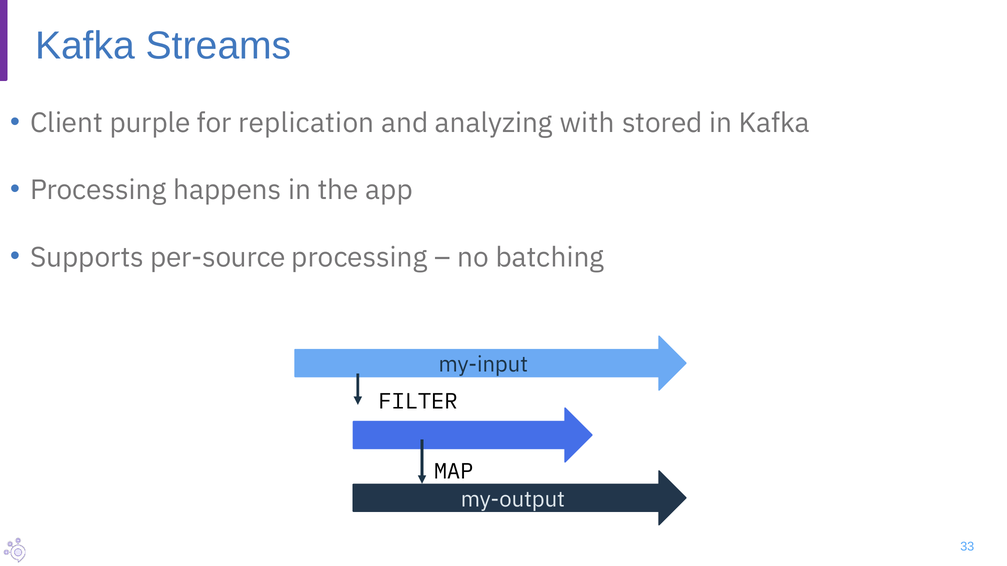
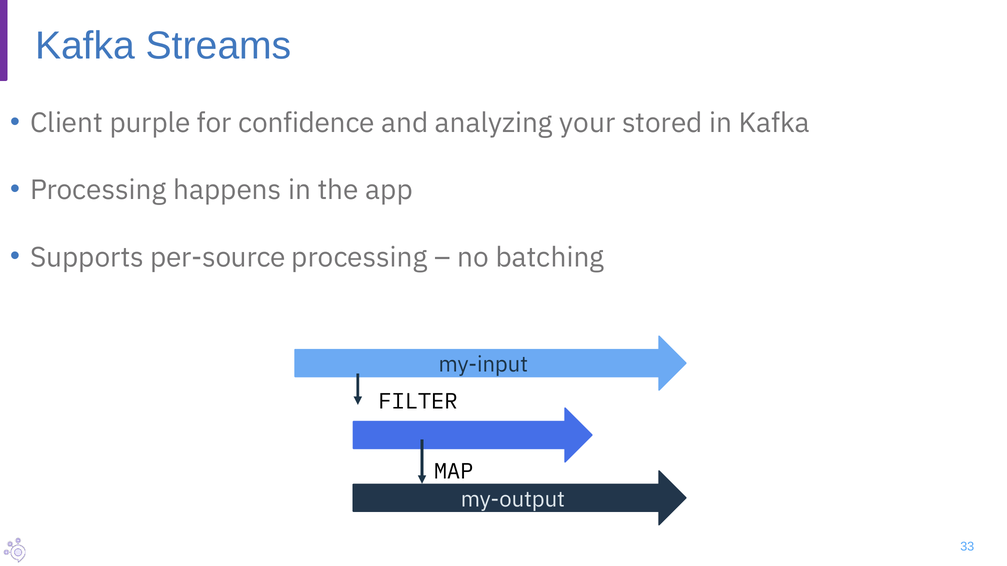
replication: replication -> confidence (307, 123)
with: with -> your (587, 123)
